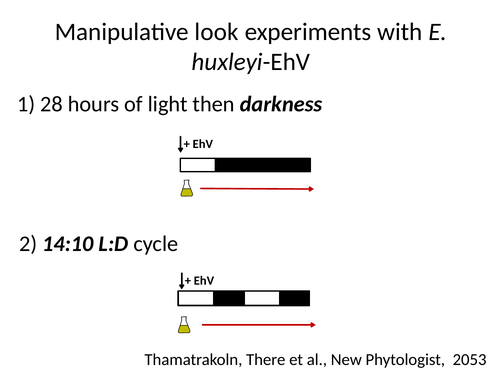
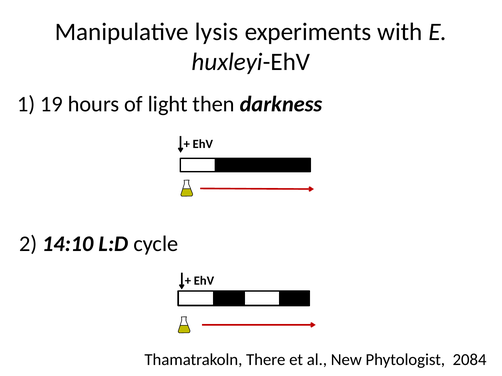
look: look -> lysis (217, 32)
28: 28 -> 19 (51, 104)
2053: 2053 -> 2084 (470, 360)
